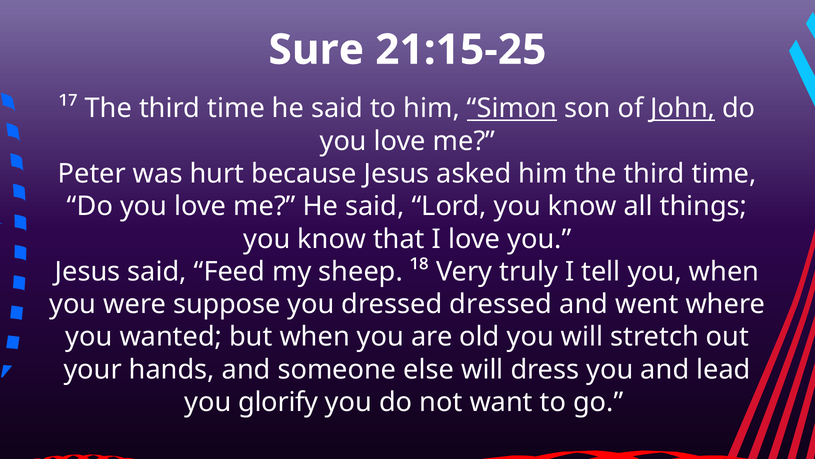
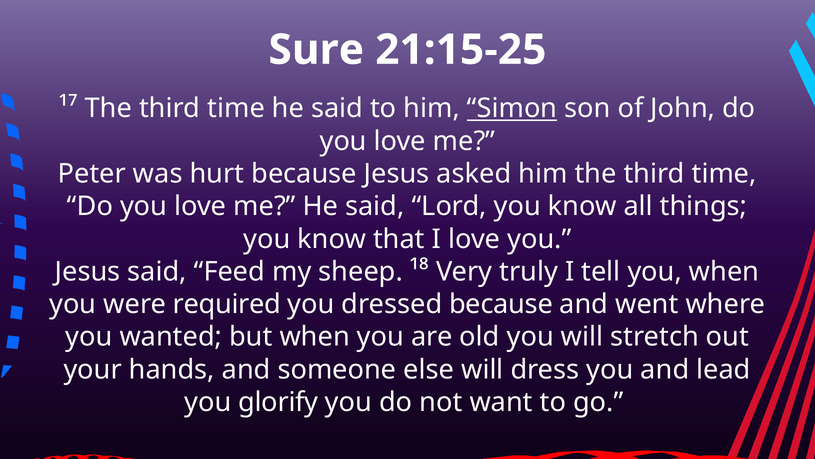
John underline: present -> none (683, 108)
suppose: suppose -> required (227, 304)
dressed dressed: dressed -> because (501, 304)
